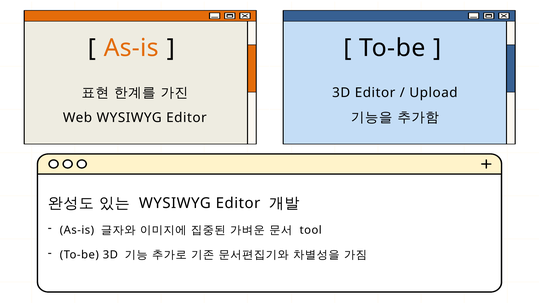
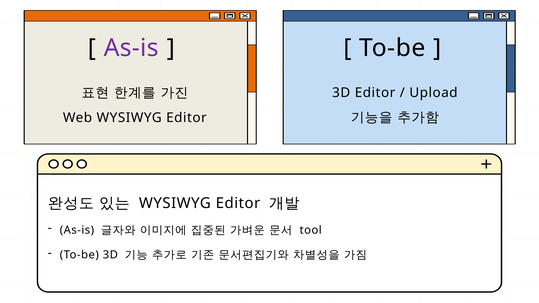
As-is colour: orange -> purple (131, 48)
